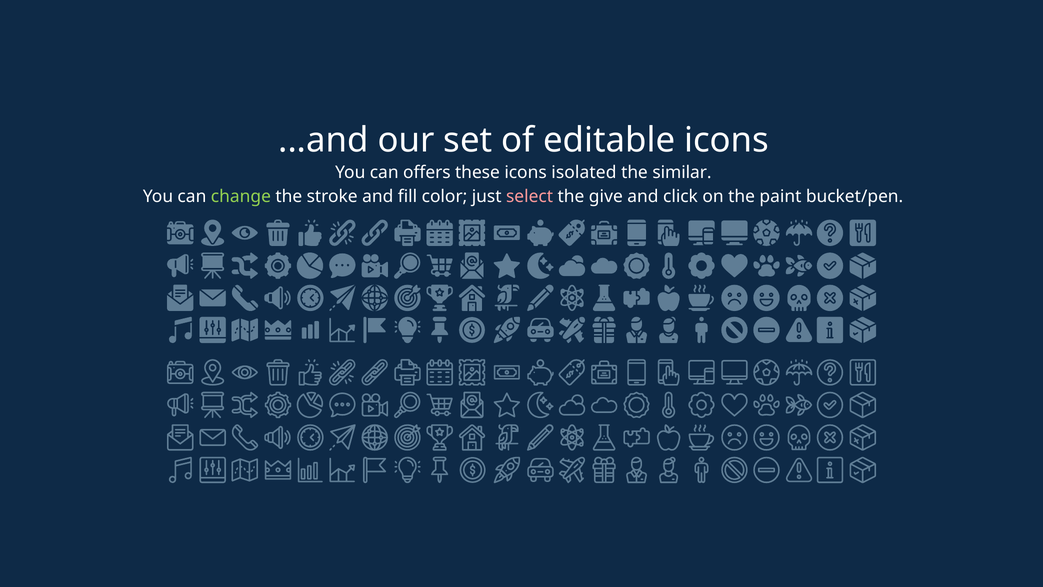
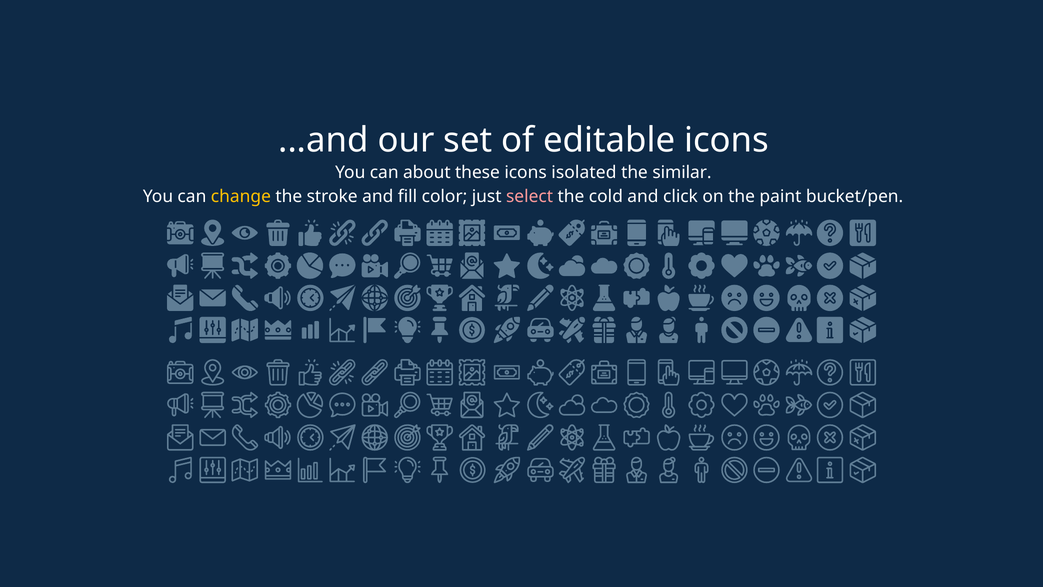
offers: offers -> about (427, 173)
change colour: light green -> yellow (241, 197)
give: give -> cold (606, 197)
